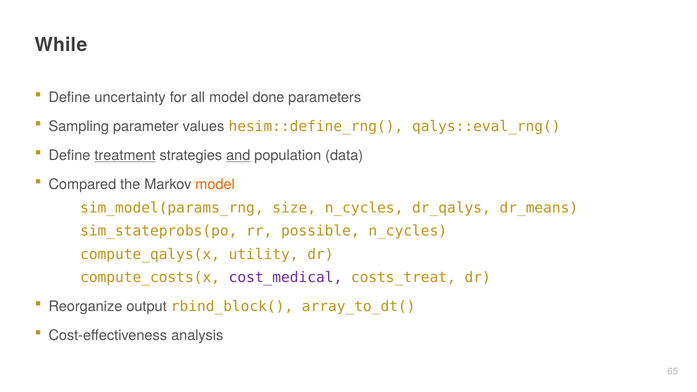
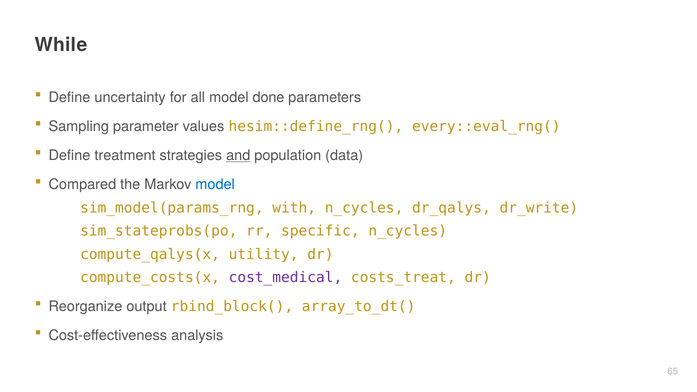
qalys::eval_rng(: qalys::eval_rng( -> every::eval_rng( (486, 126)
treatment underline: present -> none (125, 156)
model colour: orange -> blue (215, 185)
size: size -> with (294, 208)
dr_means: dr_means -> dr_write (539, 208)
possible: possible -> specific (320, 231)
